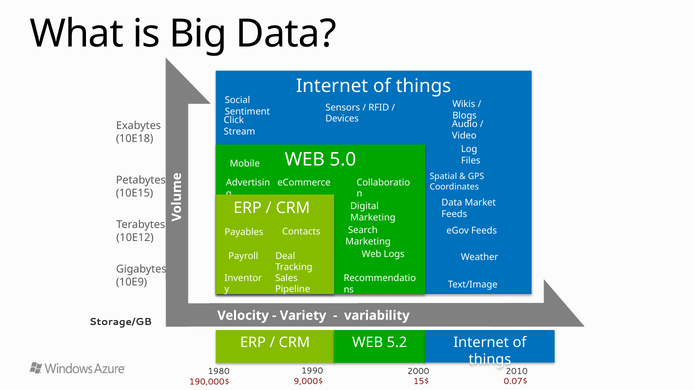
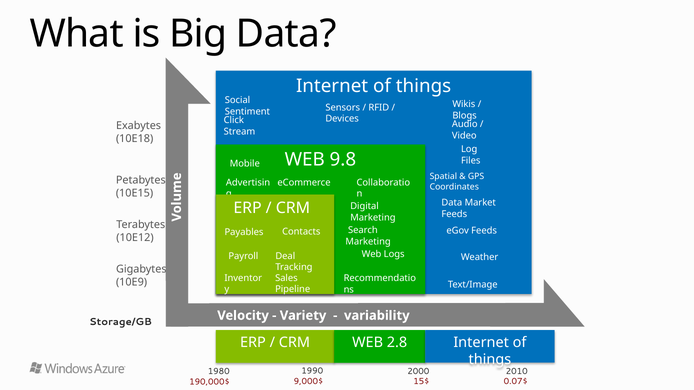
5.0: 5.0 -> 9.8 (343, 160)
5.2: 5.2 -> 2.8 (397, 343)
